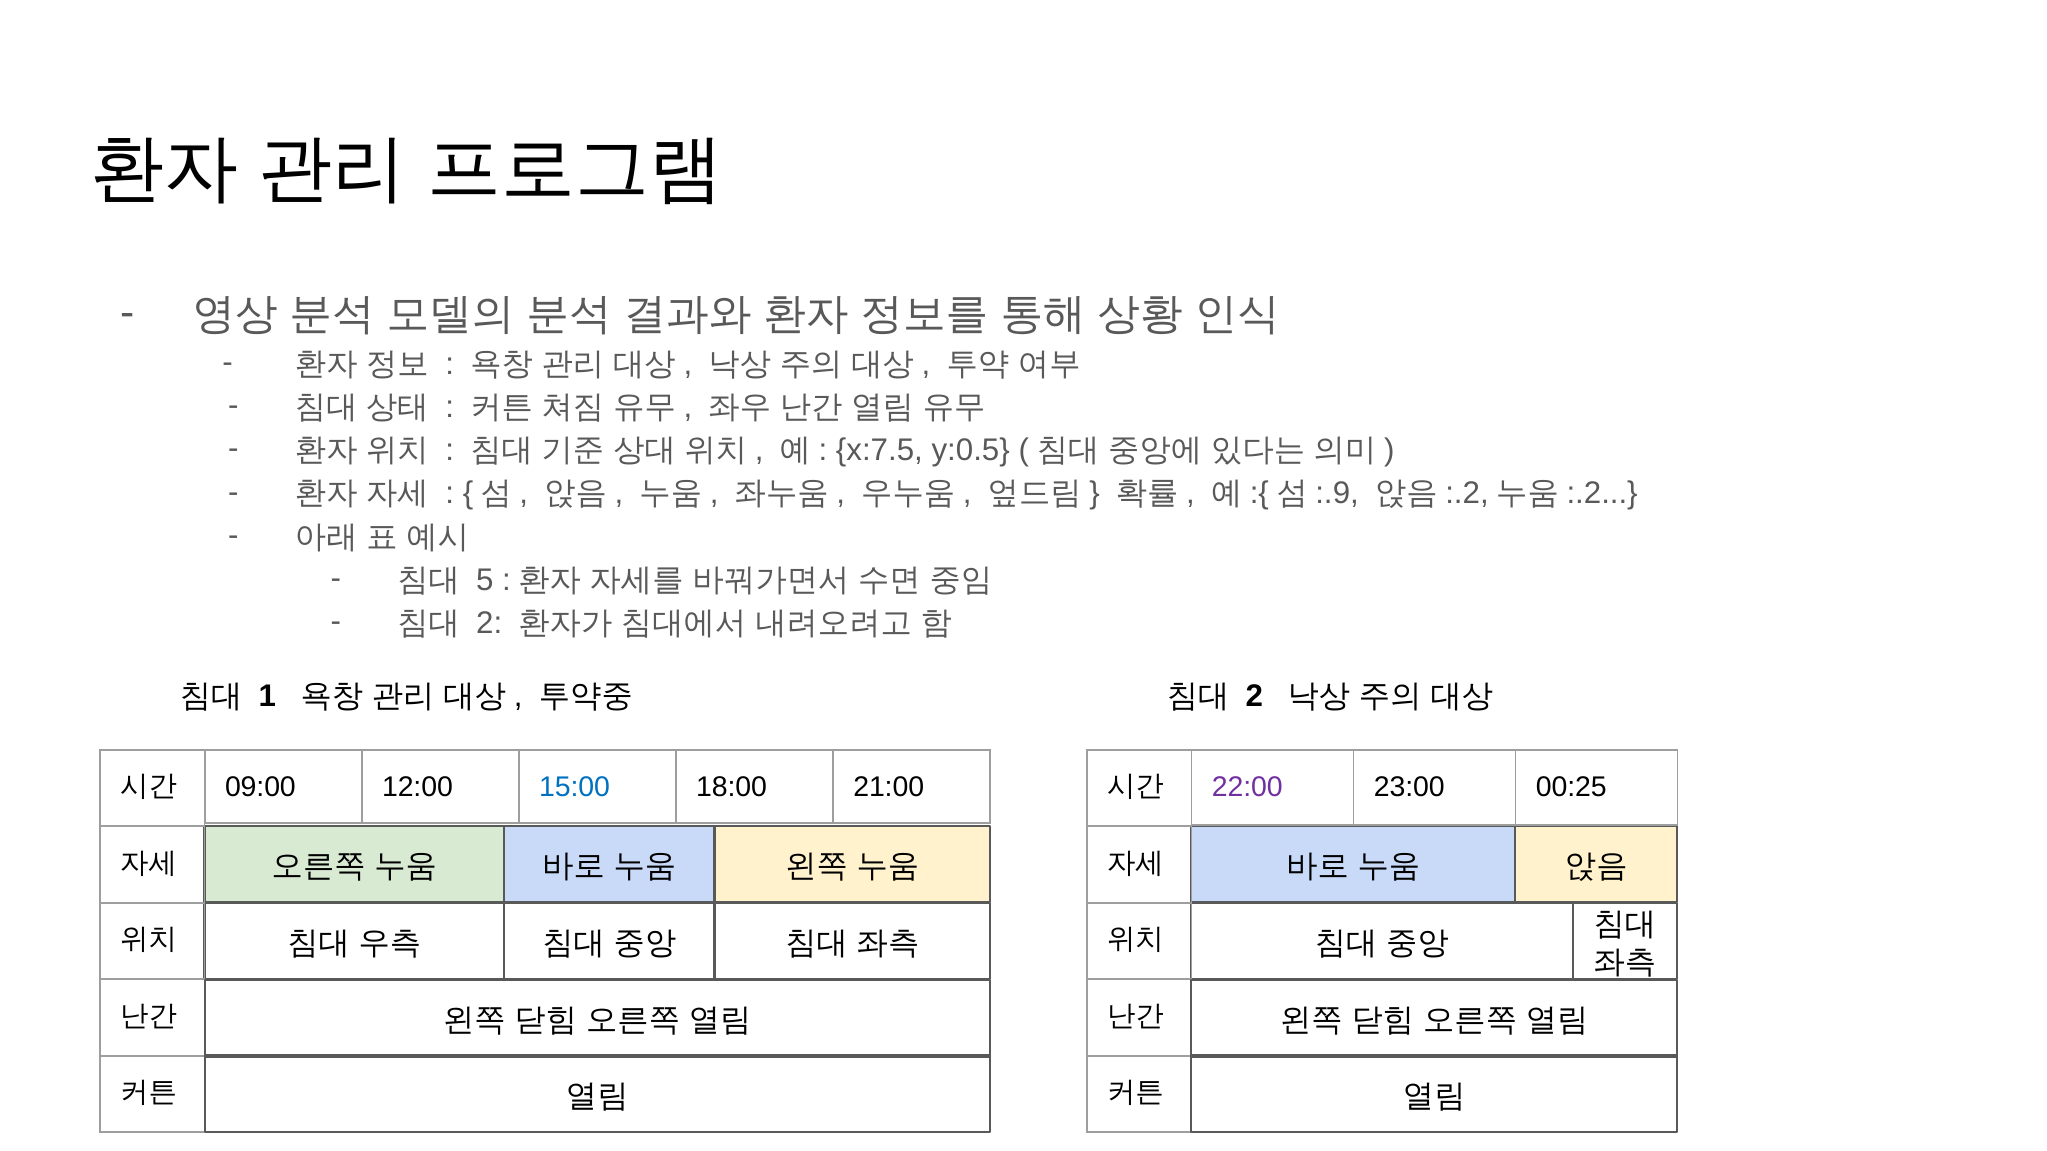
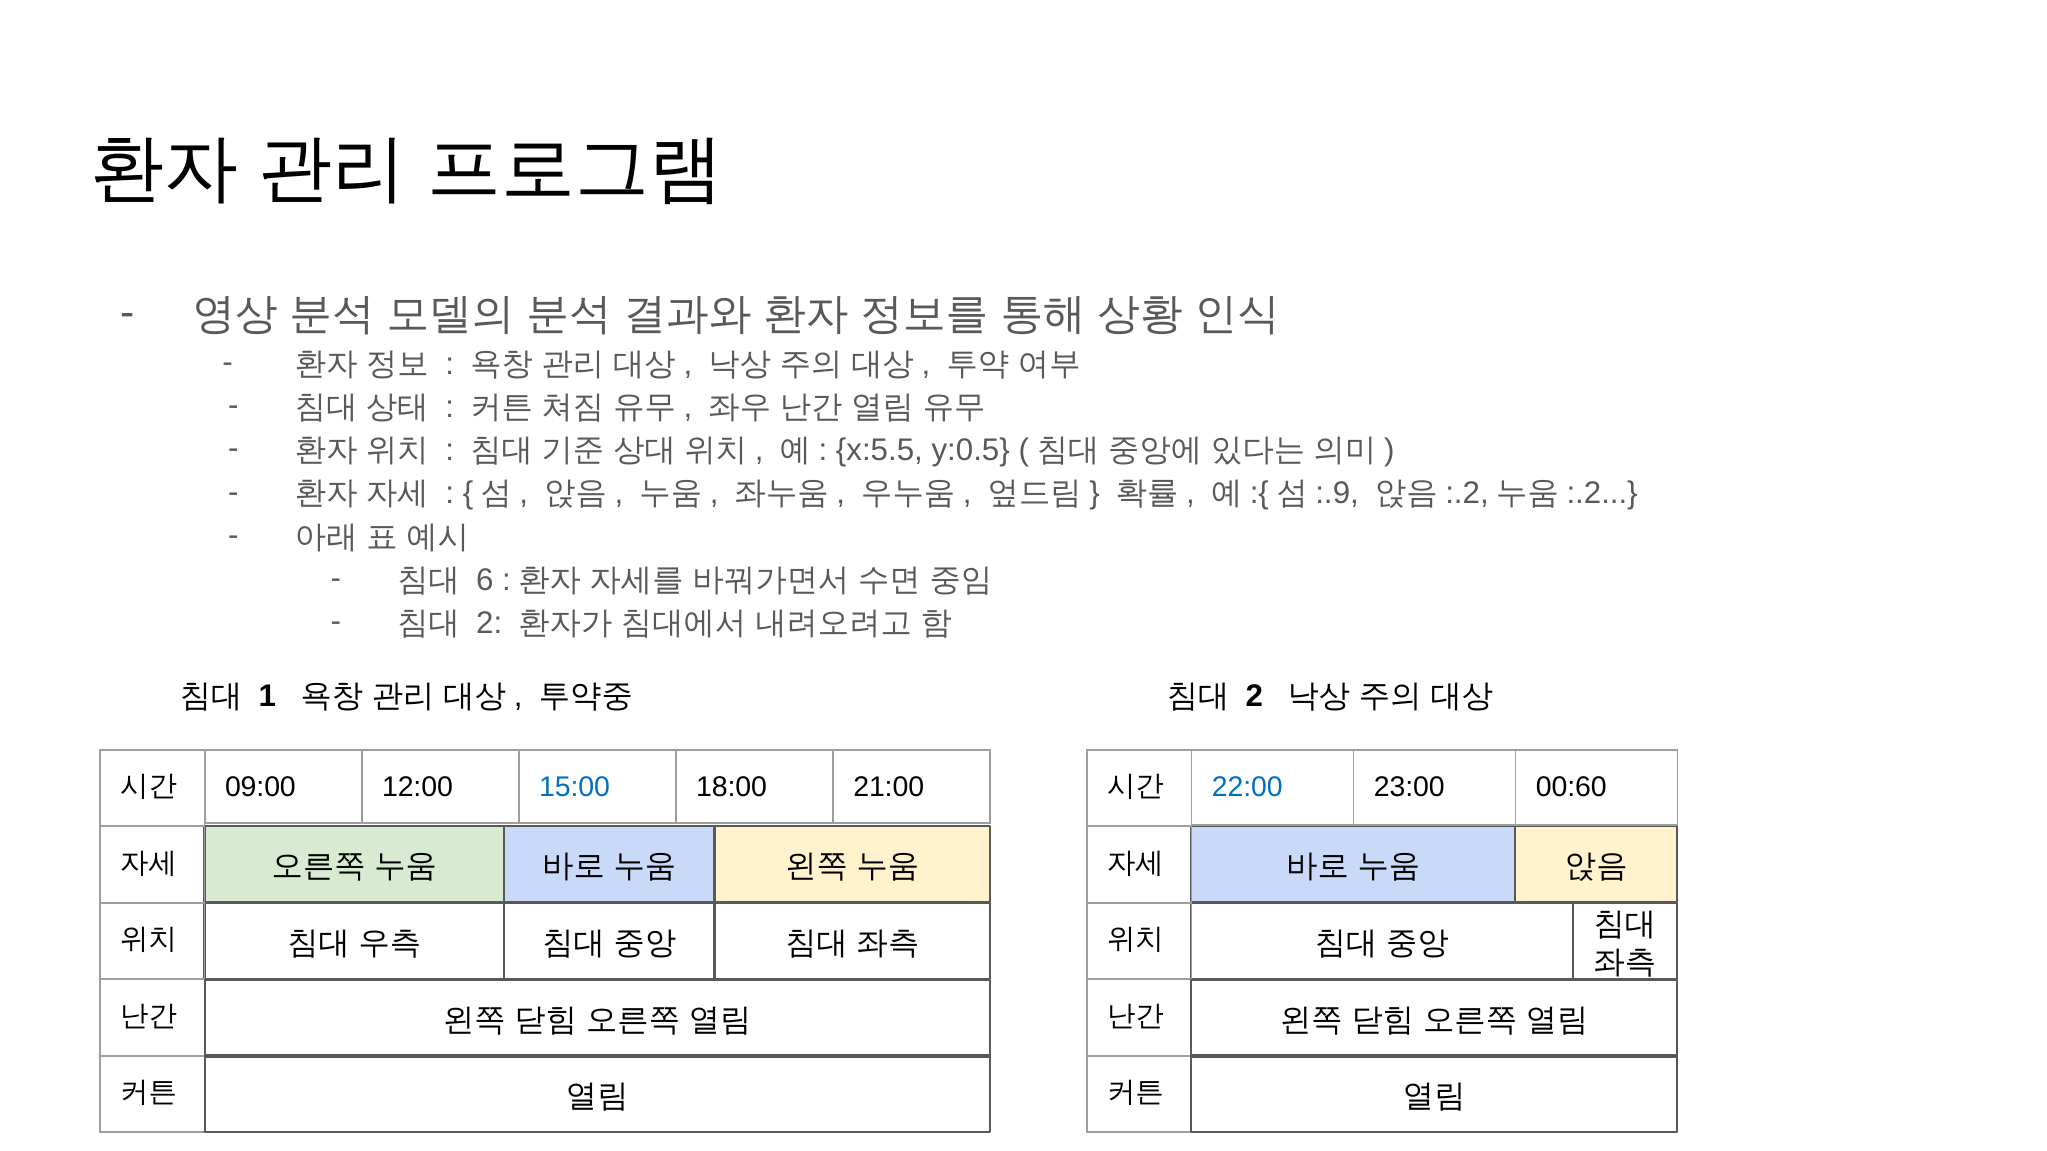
x:7.5: x:7.5 -> x:5.5 (879, 450)
5: 5 -> 6 (485, 580)
22:00 colour: purple -> blue (1247, 787)
00:25: 00:25 -> 00:60 (1571, 787)
